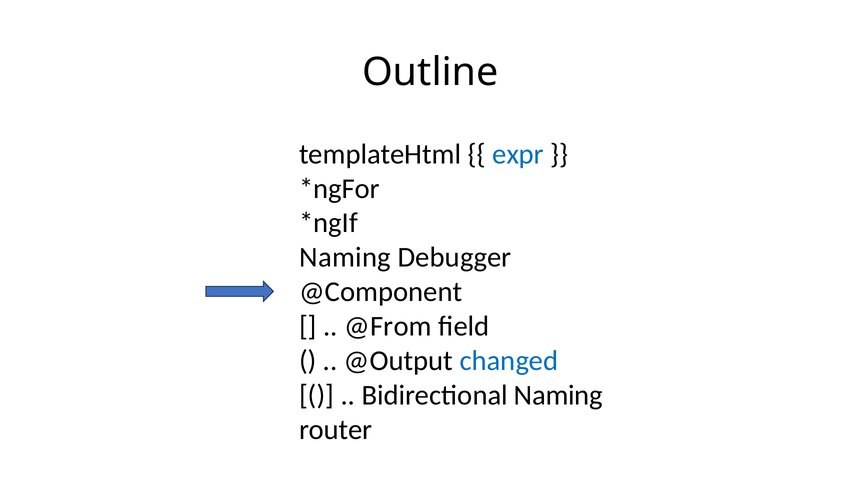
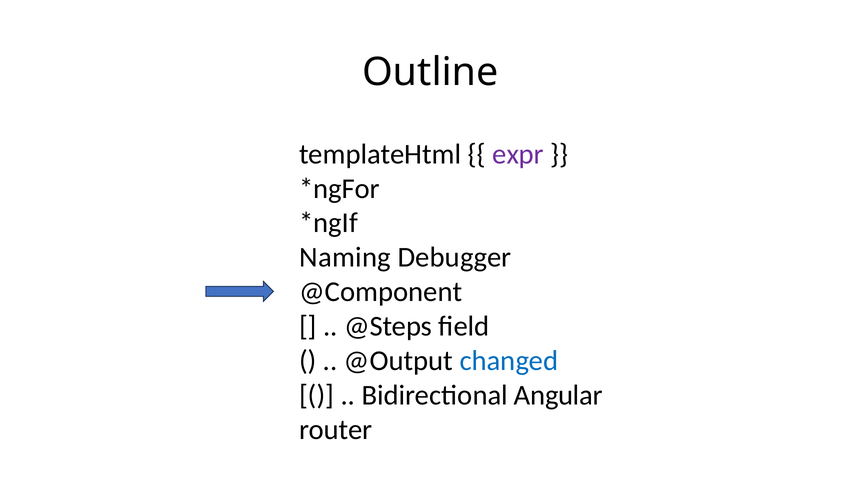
expr colour: blue -> purple (518, 154)
@From: @From -> @Steps (388, 326)
Bidirectional Naming: Naming -> Angular (558, 395)
